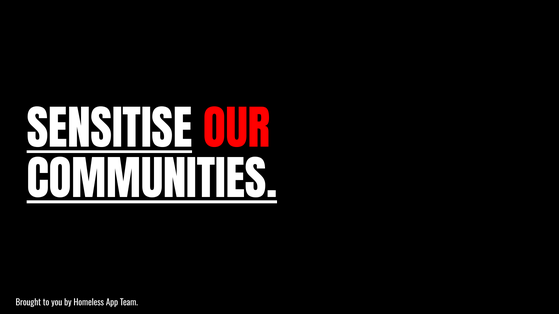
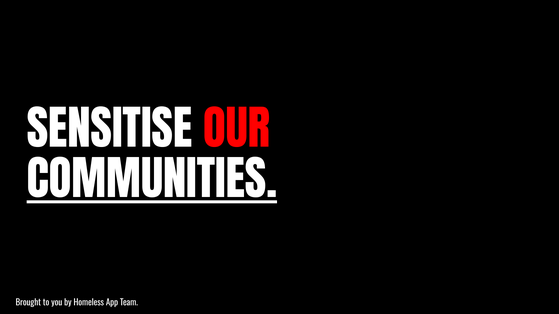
SENSITISE underline: present -> none (109, 132)
